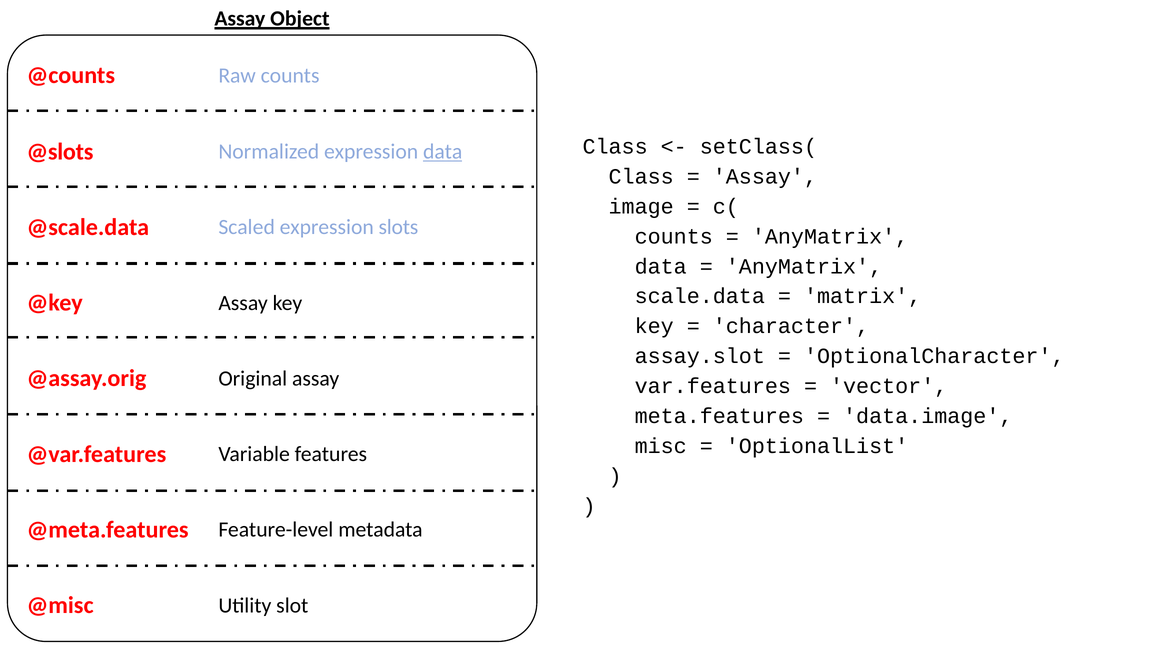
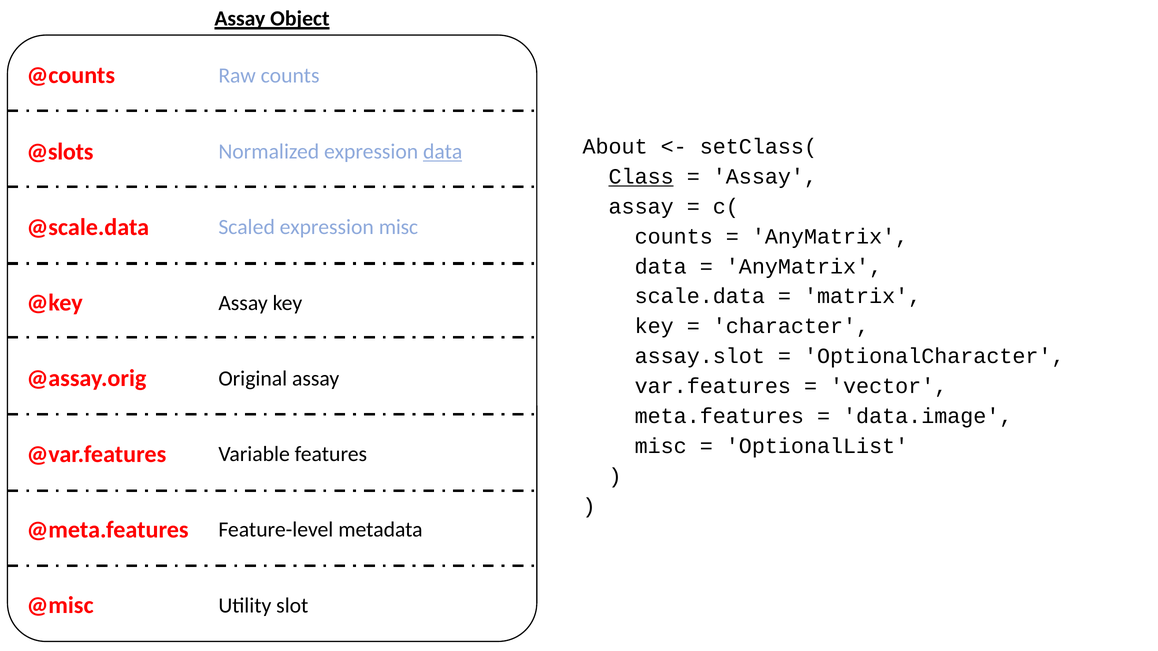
Class: Class -> About (615, 147)
Class underline: none -> present (641, 177)
image: image -> assay (641, 207)
expression slots: slots -> misc (398, 227)
